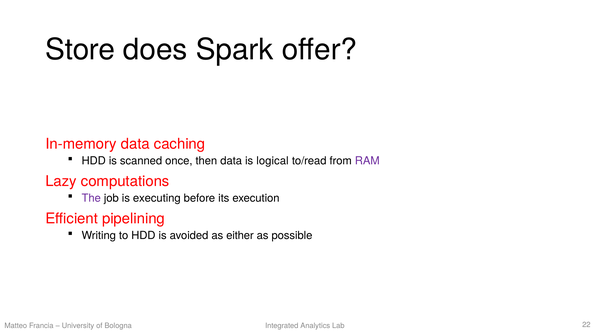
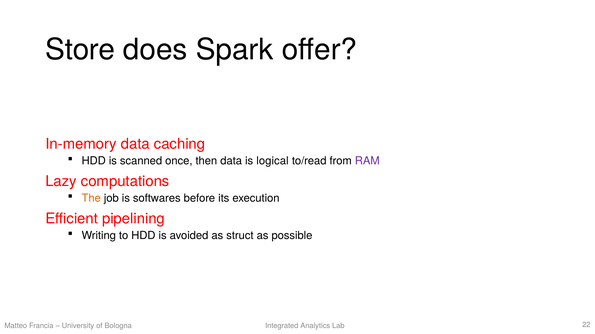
The colour: purple -> orange (91, 199)
executing: executing -> softwares (157, 199)
either: either -> struct (240, 236)
